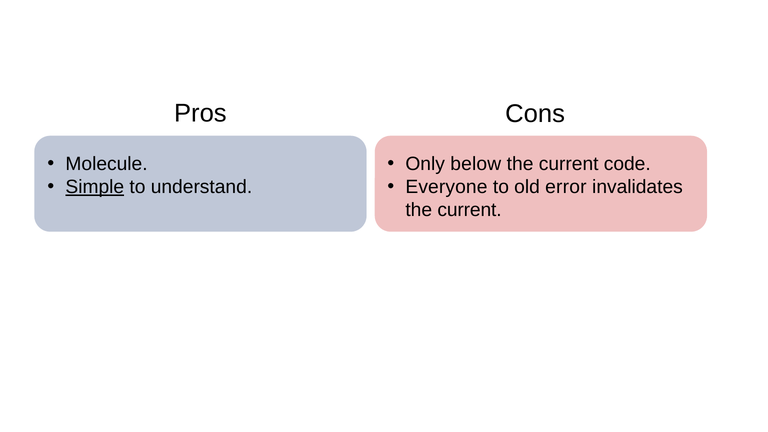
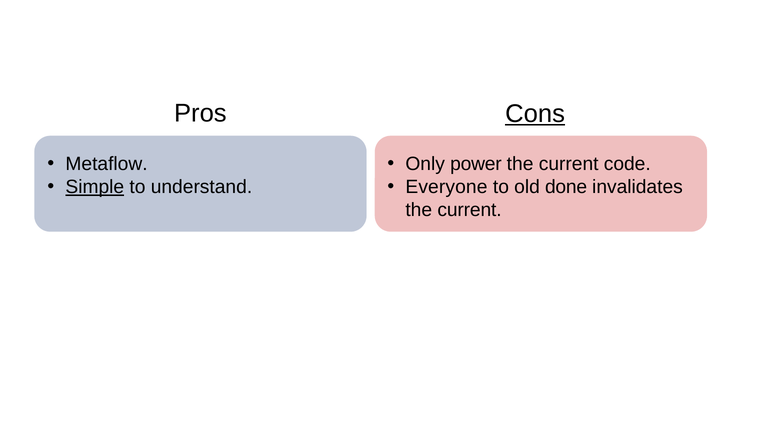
Cons underline: none -> present (535, 114)
Molecule: Molecule -> Metaflow (107, 164)
below: below -> power (476, 164)
error: error -> done (566, 187)
